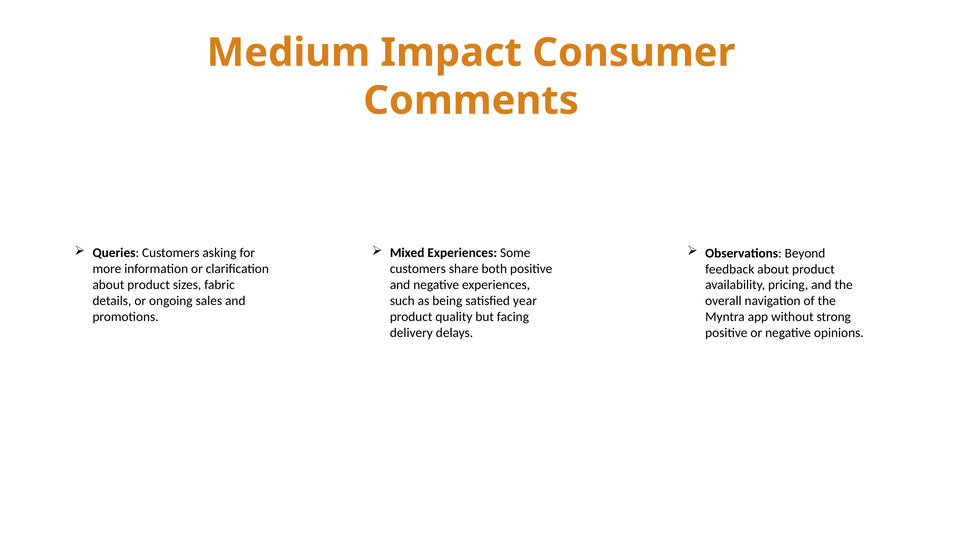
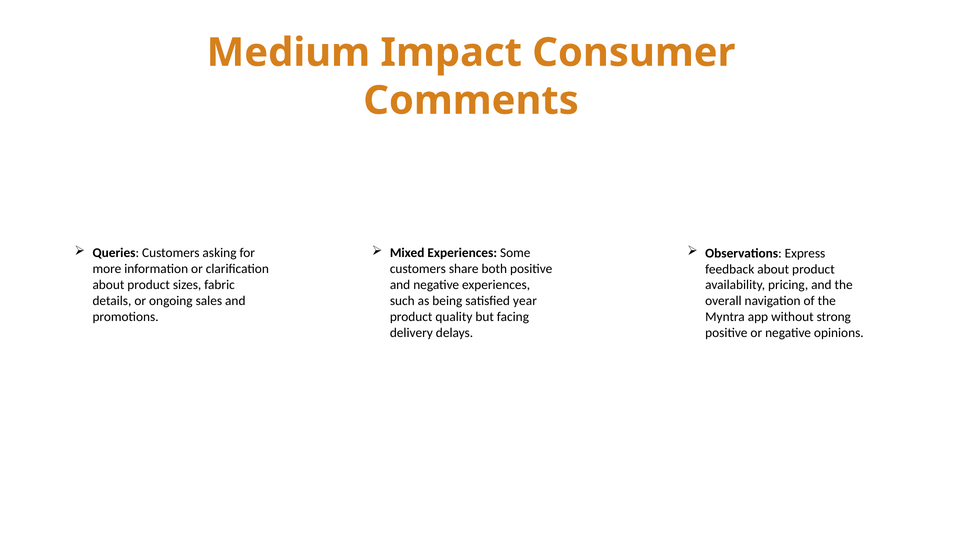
Beyond: Beyond -> Express (805, 253)
